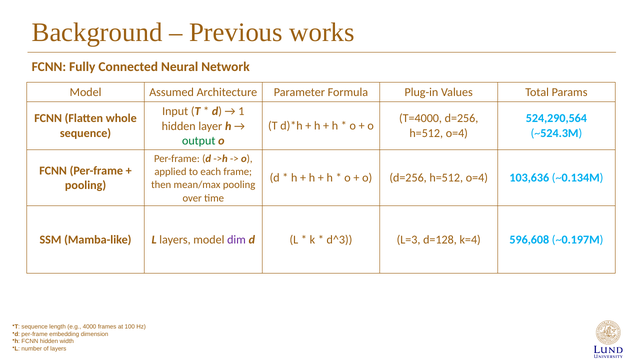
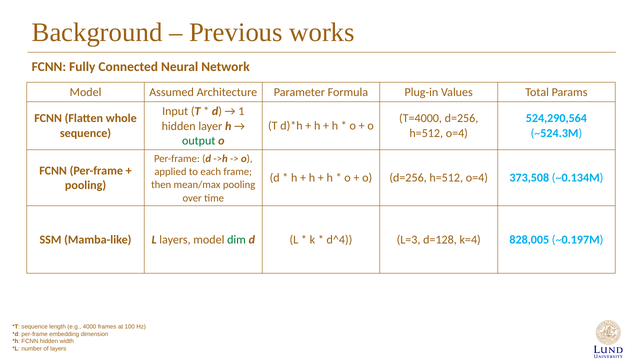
103,636: 103,636 -> 373,508 (529, 178)
dim colour: purple -> green (236, 240)
d^3: d^3 -> d^4 (339, 240)
596,608: 596,608 -> 828,005 (529, 240)
